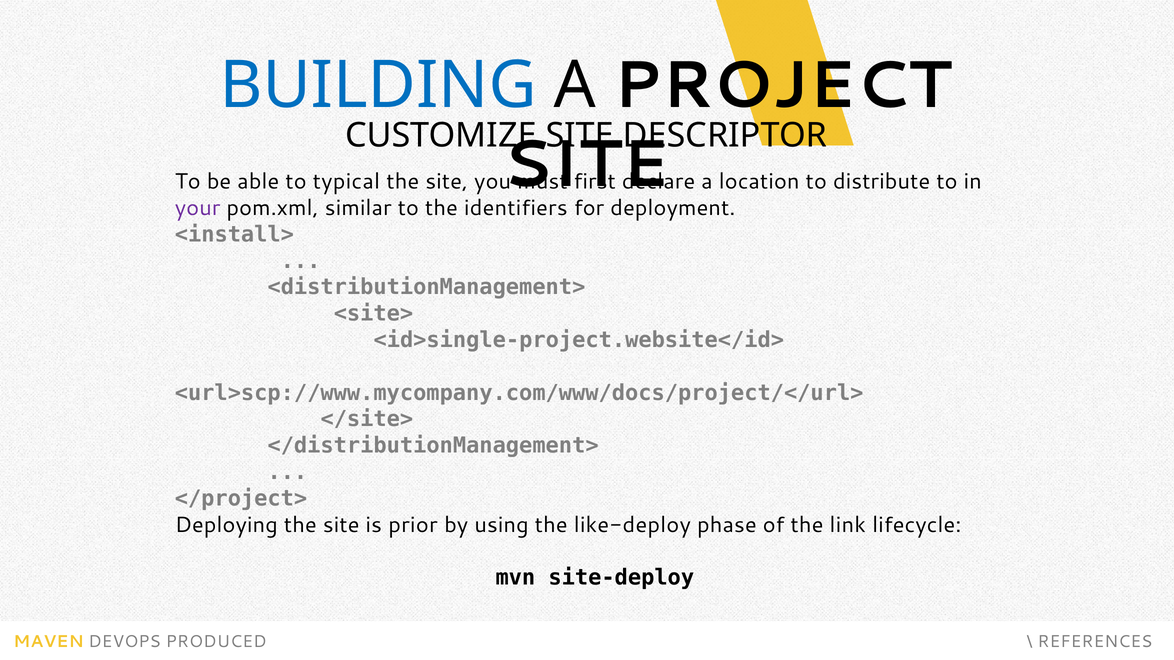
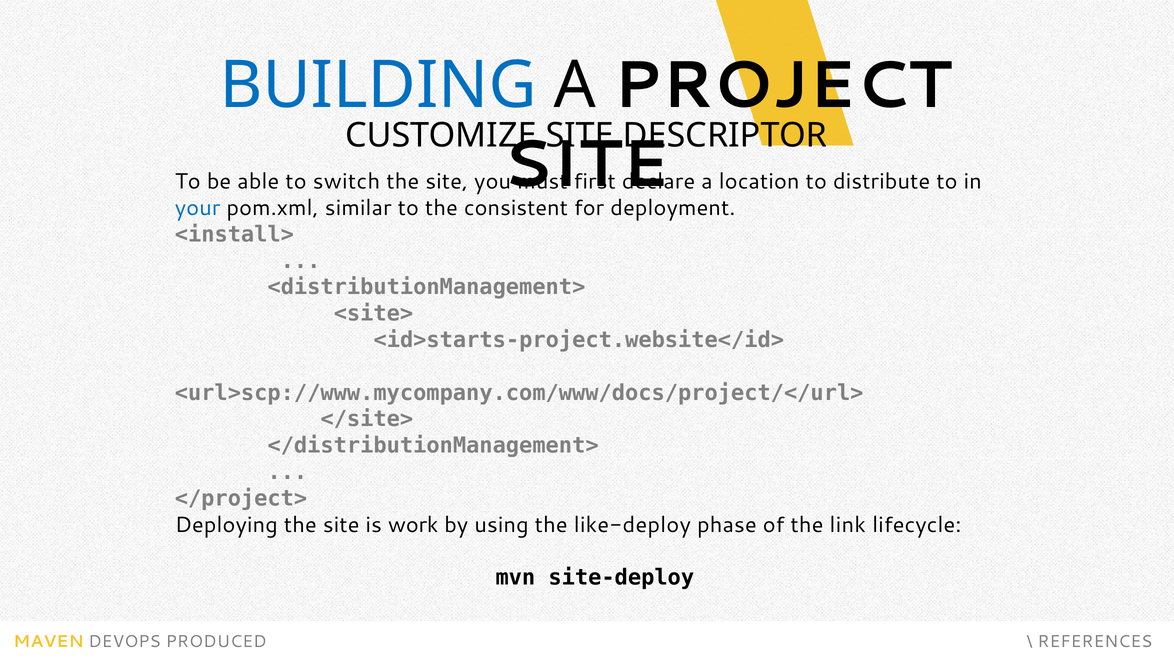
typical: typical -> switch (346, 182)
your colour: purple -> blue (198, 208)
identifiers: identifiers -> consistent (516, 208)
<id>single-project.website</id>: <id>single-project.website</id> -> <id>starts-project.website</id> (579, 340)
prior: prior -> work (413, 525)
